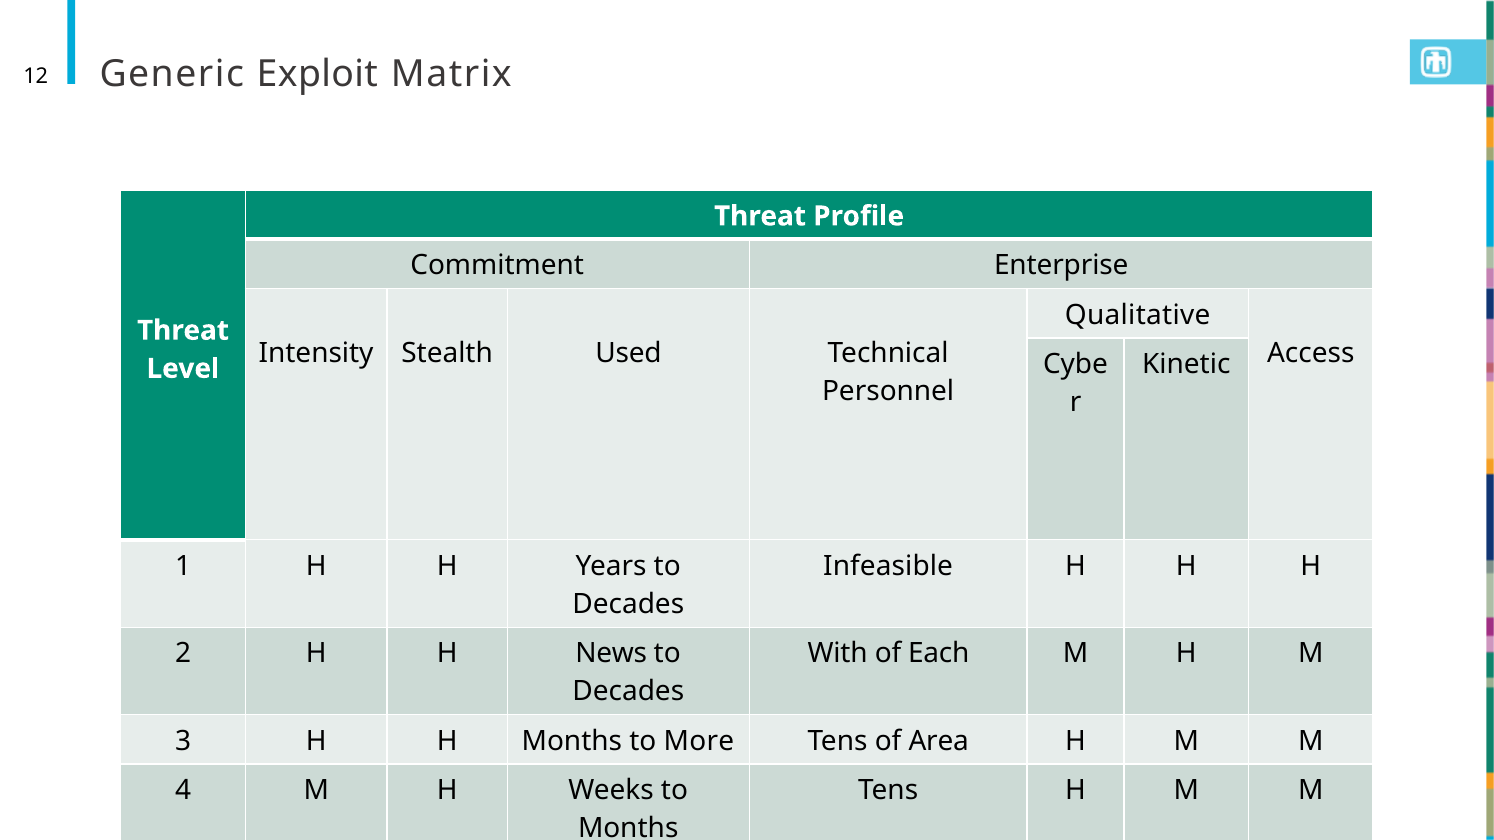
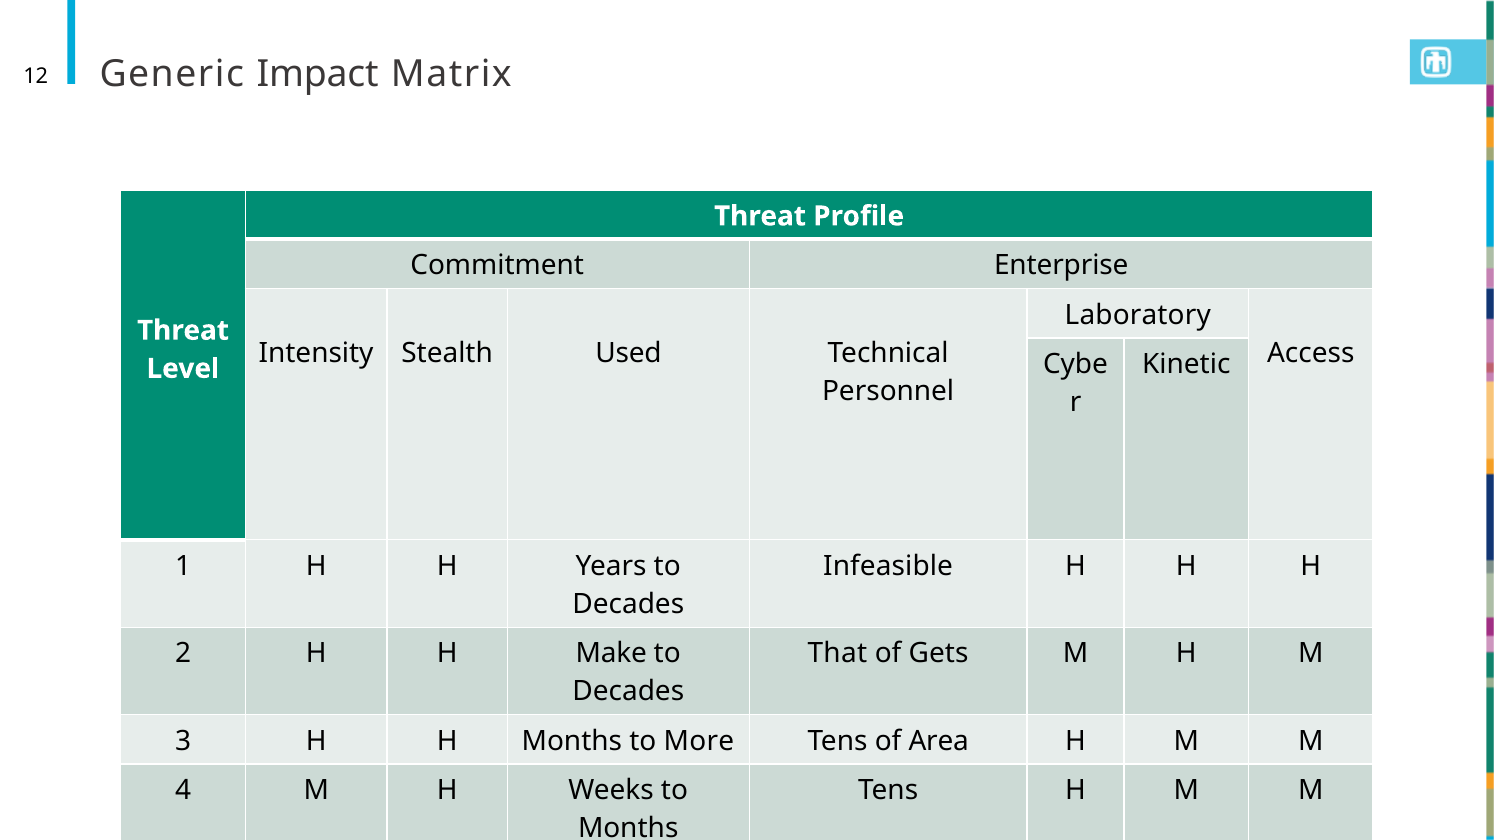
Exploit: Exploit -> Impact (318, 74)
Qualitative: Qualitative -> Laboratory (1138, 315)
News: News -> Make (611, 654)
With: With -> That (837, 654)
Each: Each -> Gets (939, 654)
